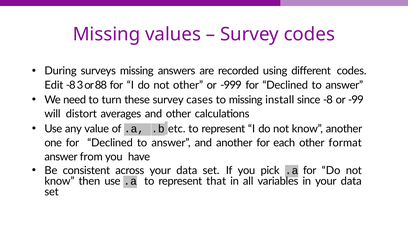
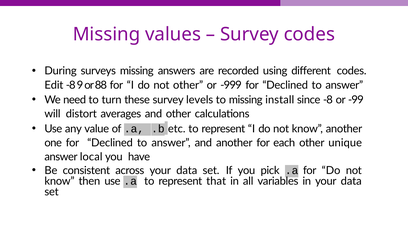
3: 3 -> 9 (80, 85)
cases: cases -> levels (200, 100)
format: format -> unique (345, 143)
from: from -> local (91, 157)
